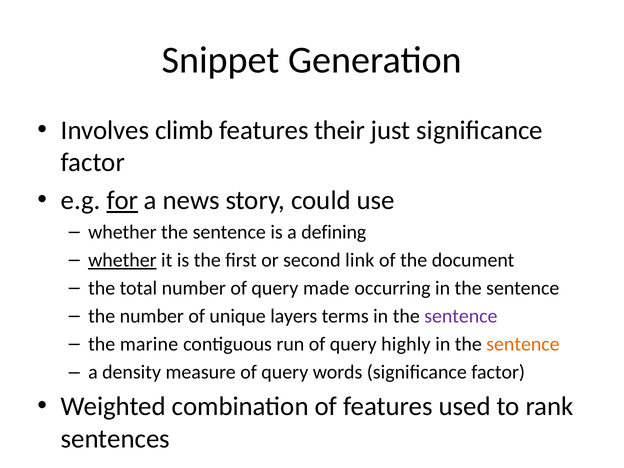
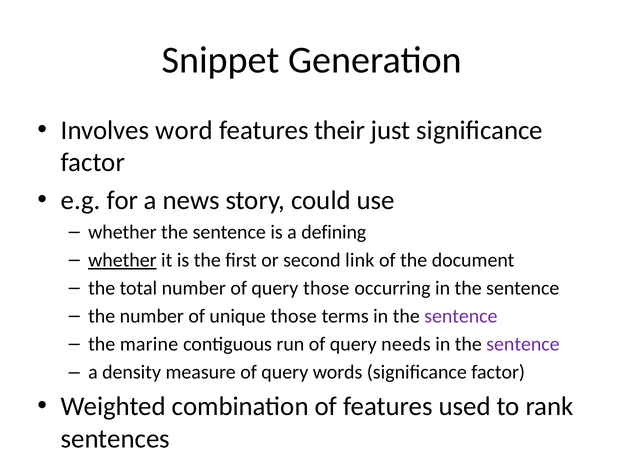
climb: climb -> word (184, 130)
for underline: present -> none (122, 200)
query made: made -> those (326, 288)
unique layers: layers -> those (294, 316)
highly: highly -> needs (406, 344)
sentence colour: orange -> purple (523, 344)
